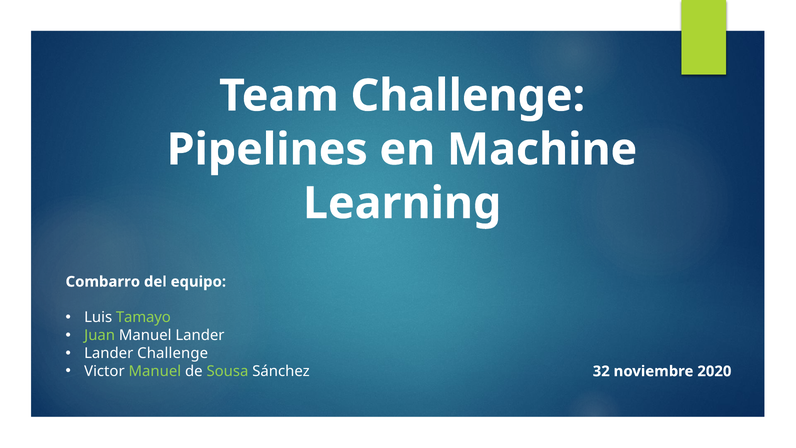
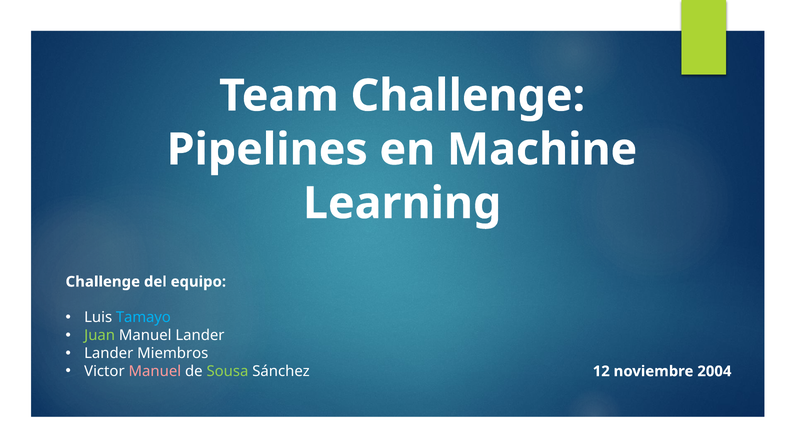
Combarro: Combarro -> Challenge (103, 282)
Tamayo colour: light green -> light blue (143, 317)
Lander Challenge: Challenge -> Miembros (173, 353)
Manuel colour: light green -> pink (155, 371)
32: 32 -> 12 (601, 371)
2020: 2020 -> 2004 (714, 371)
